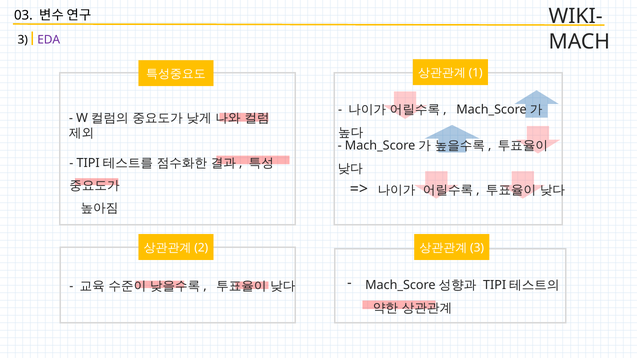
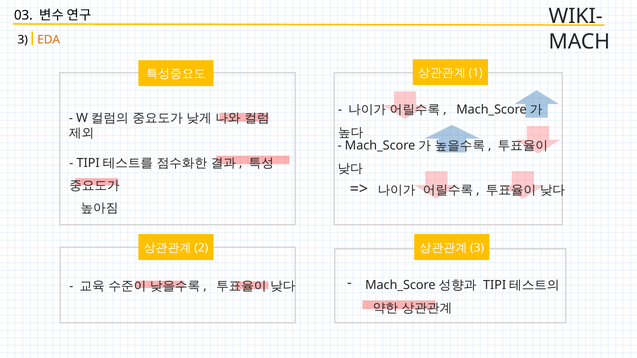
EDA colour: purple -> orange (49, 40)
